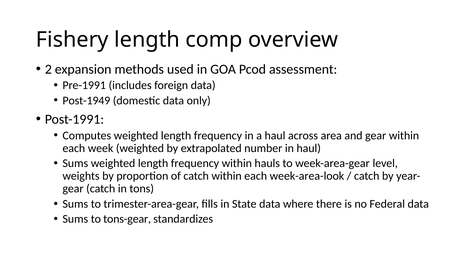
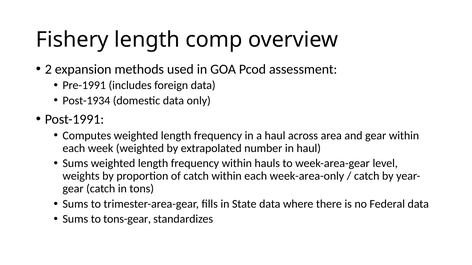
Post-1949: Post-1949 -> Post-1934 (86, 101)
week-area-look: week-area-look -> week-area-only (307, 176)
